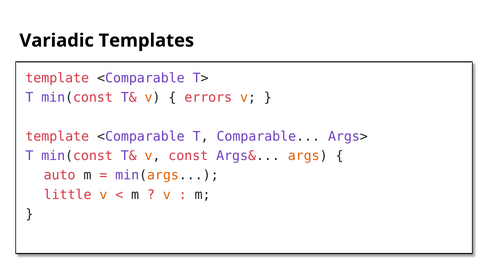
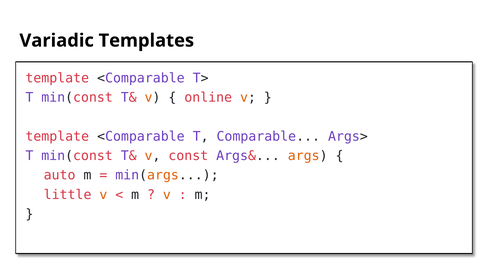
errors: errors -> online (208, 97)
